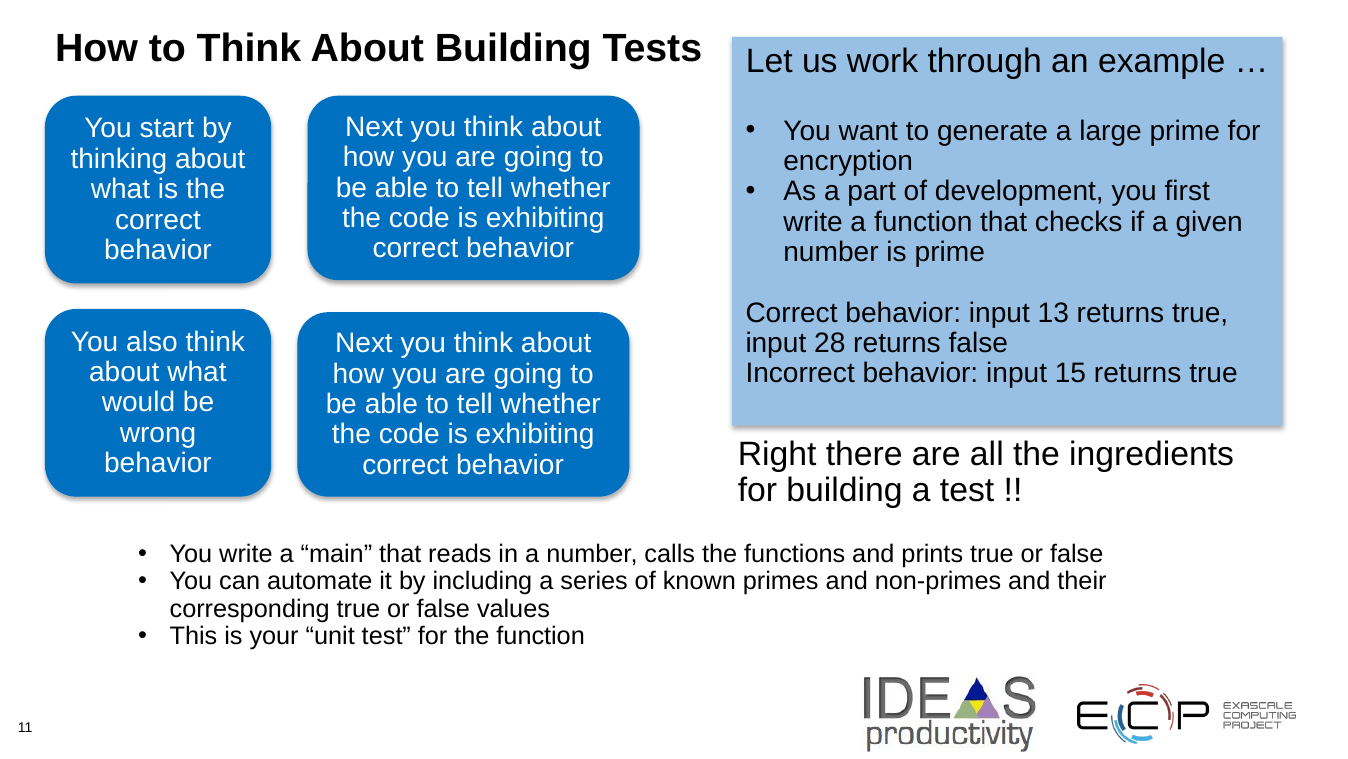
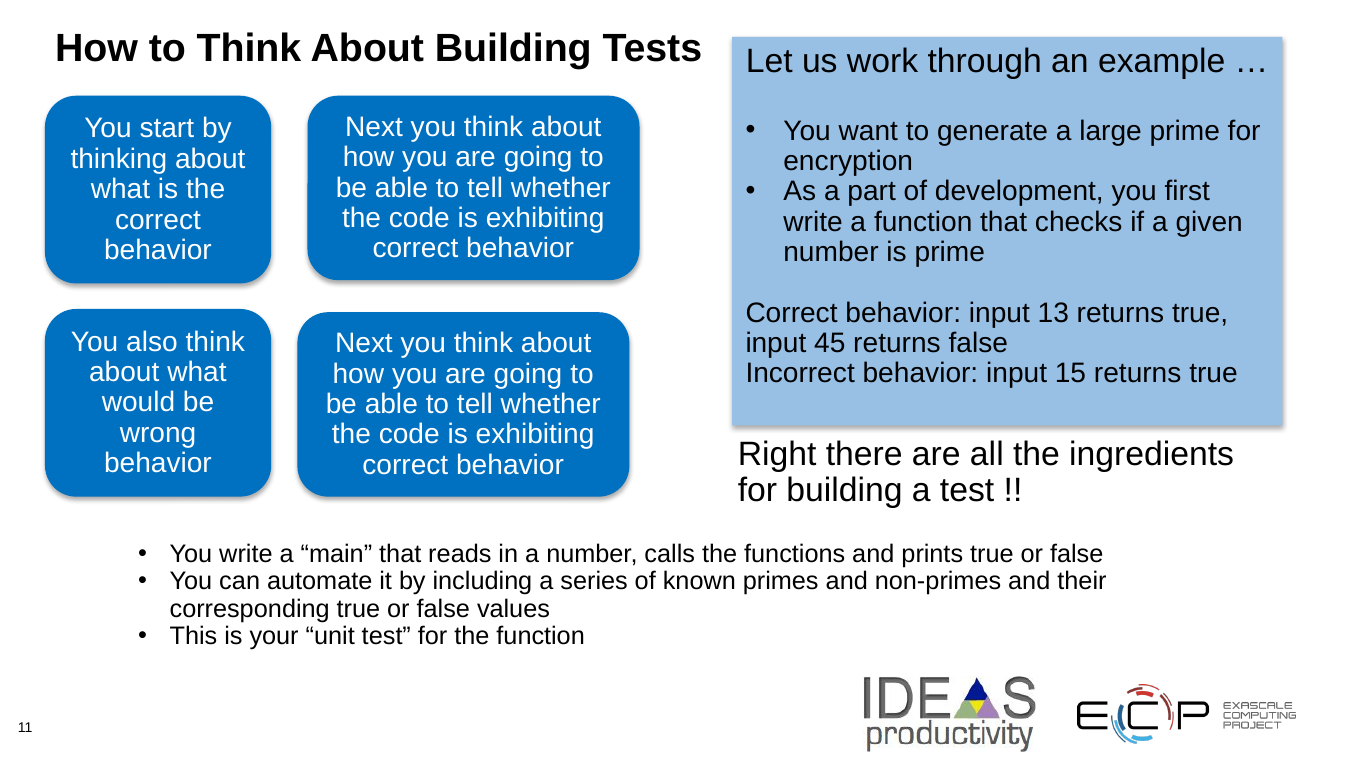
28: 28 -> 45 (830, 343)
